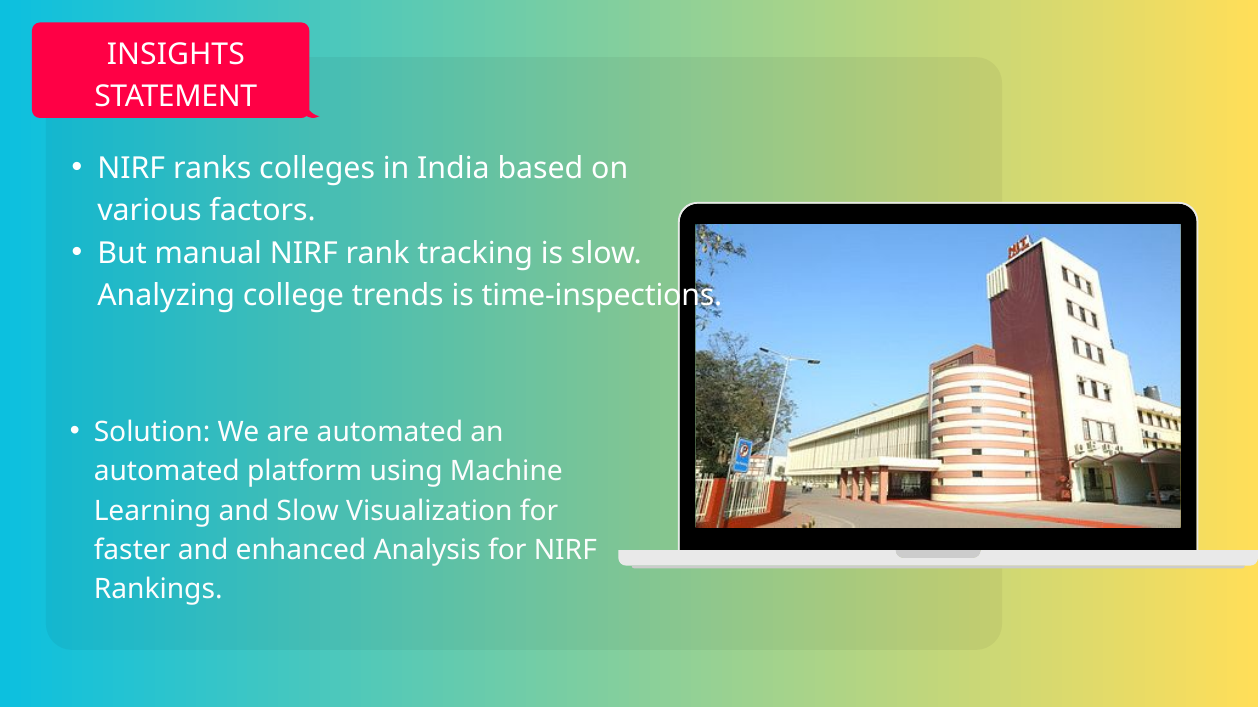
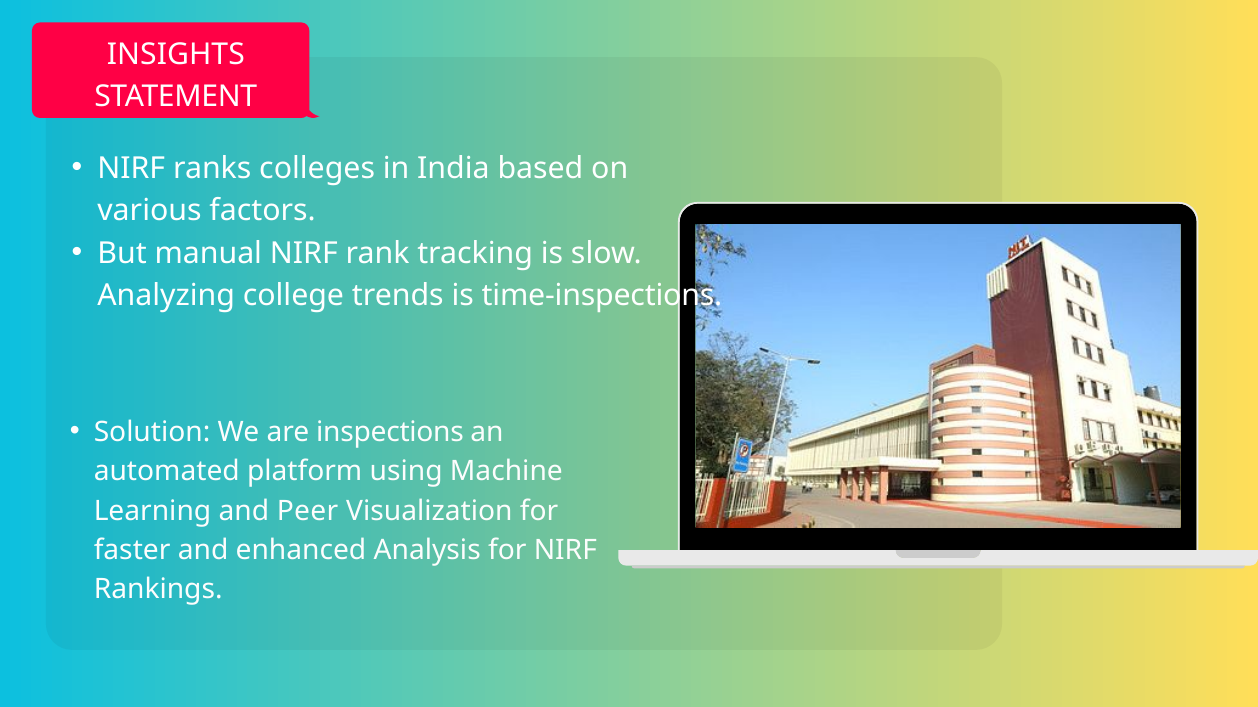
are automated: automated -> inspections (390, 432)
and Slow: Slow -> Peer (308, 511)
